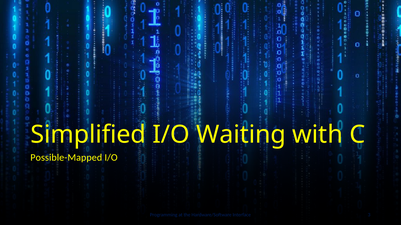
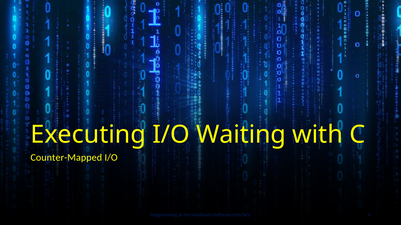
Simplified: Simplified -> Executing (88, 135)
Possible-Mapped: Possible-Mapped -> Counter-Mapped (66, 158)
